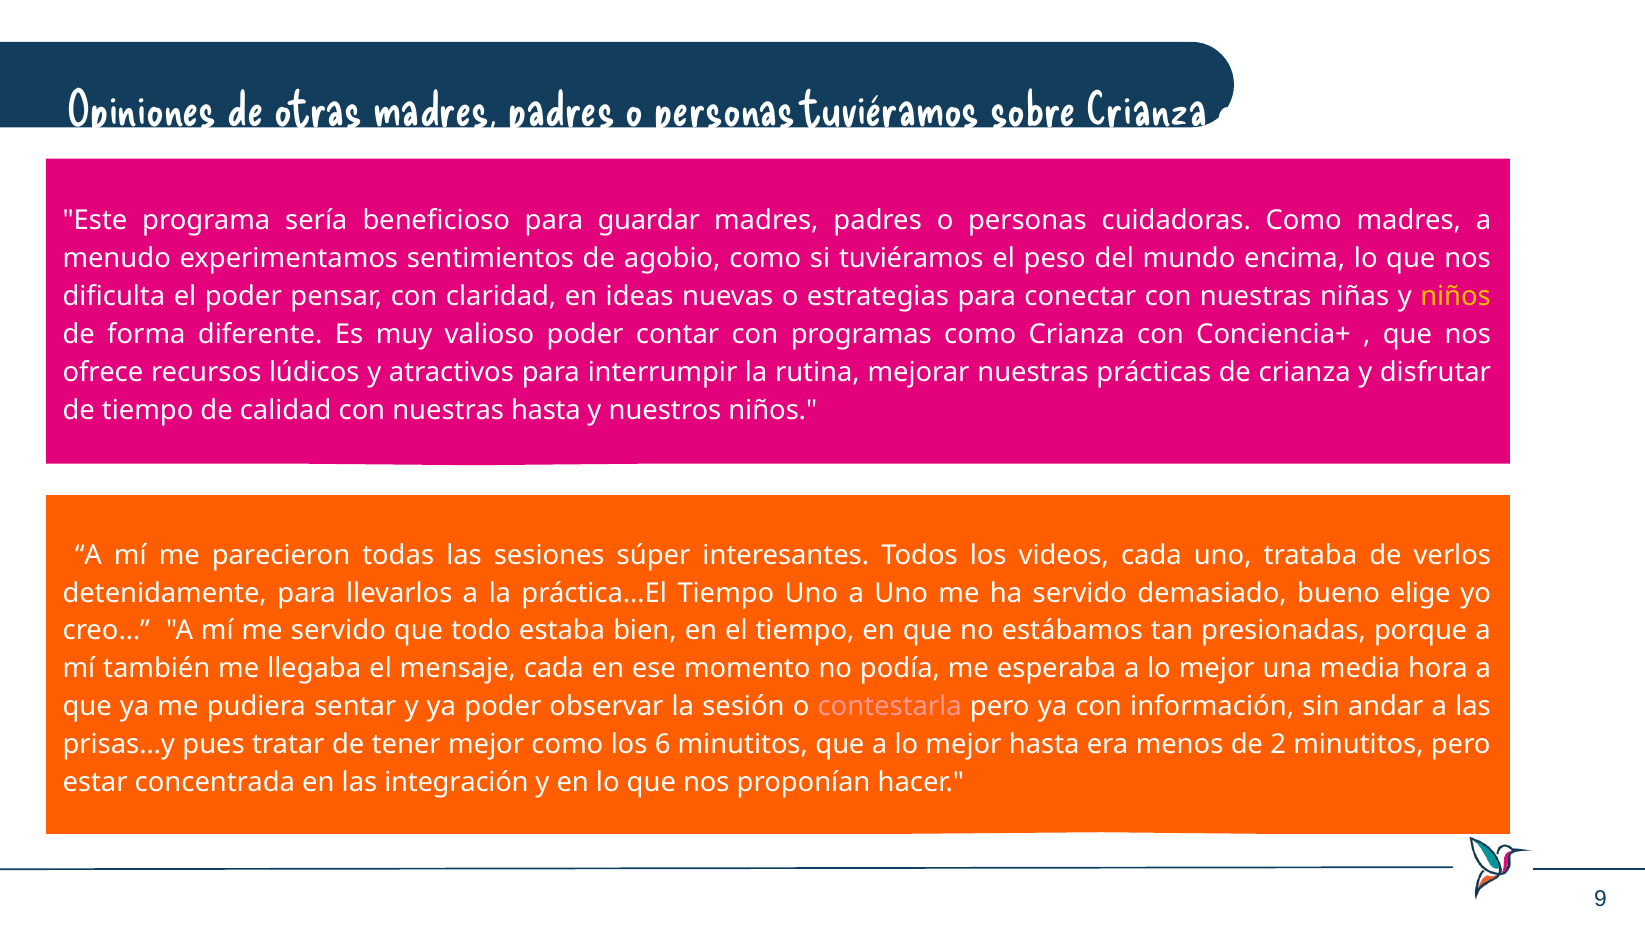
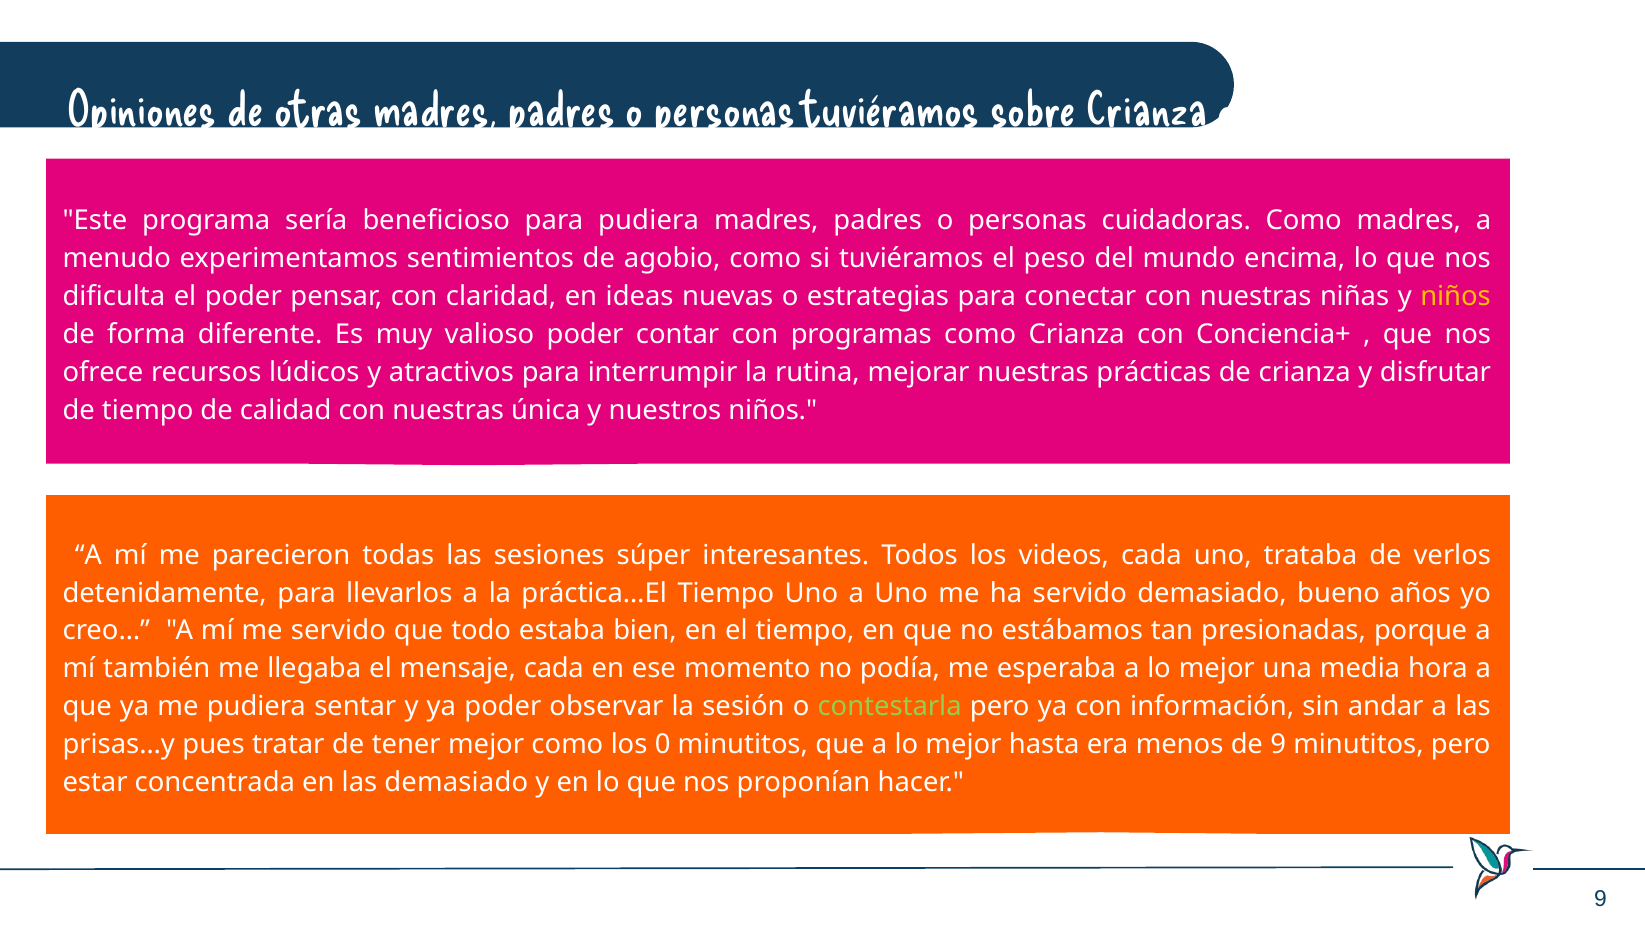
para guardar: guardar -> pudiera (649, 221)
nuestras hasta: hasta -> única (546, 410)
elige: elige -> años (1420, 593)
contestarla colour: pink -> light green (890, 706)
6: 6 -> 0 (663, 744)
de 2: 2 -> 9 (1278, 744)
las integración: integración -> demasiado (456, 782)
